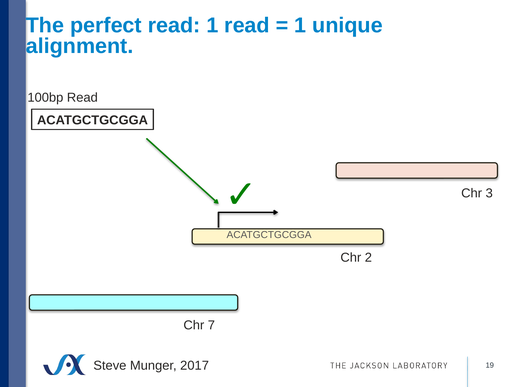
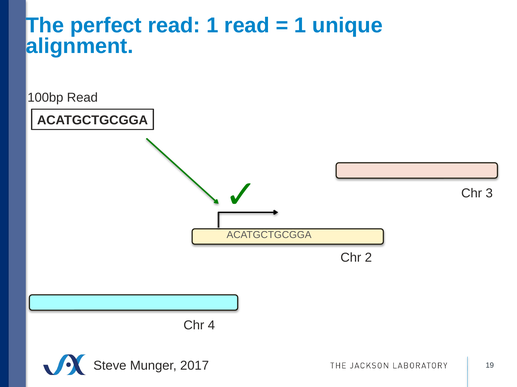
7: 7 -> 4 (211, 326)
